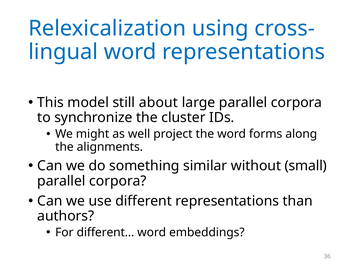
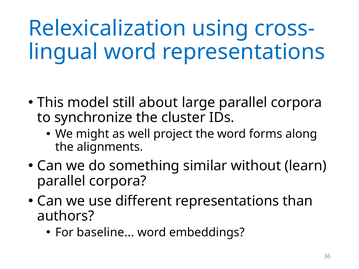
small: small -> learn (306, 166)
For different: different -> baseline (105, 233)
